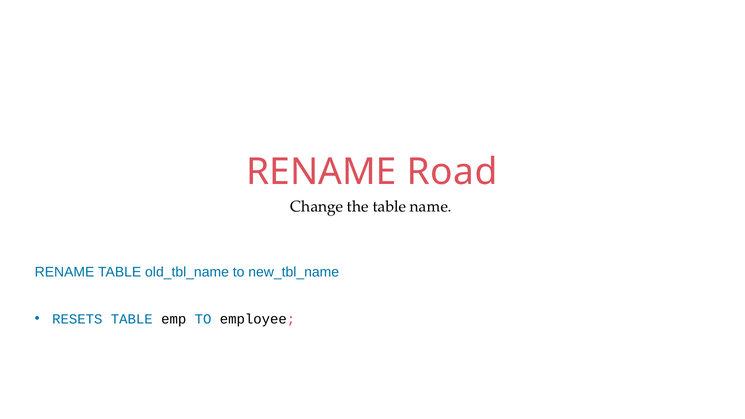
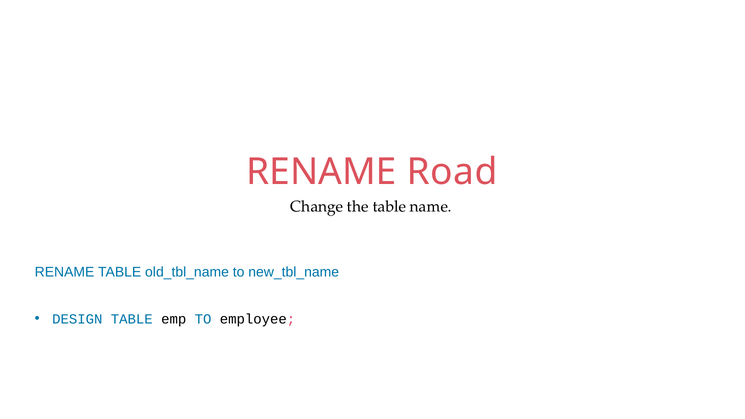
RESETS: RESETS -> DESIGN (77, 319)
